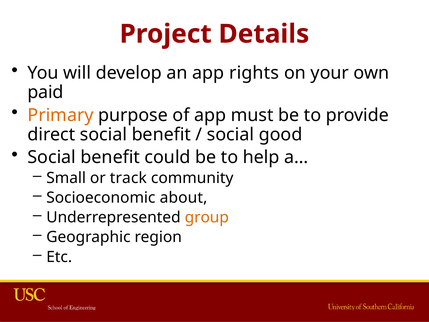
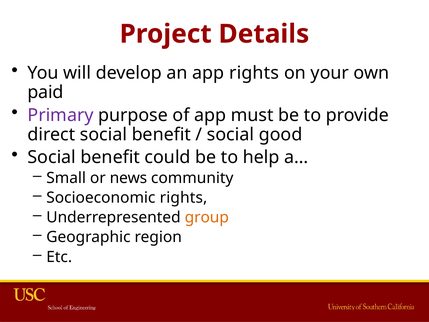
Primary colour: orange -> purple (61, 115)
track: track -> news (128, 178)
Socioeconomic about: about -> rights (184, 198)
